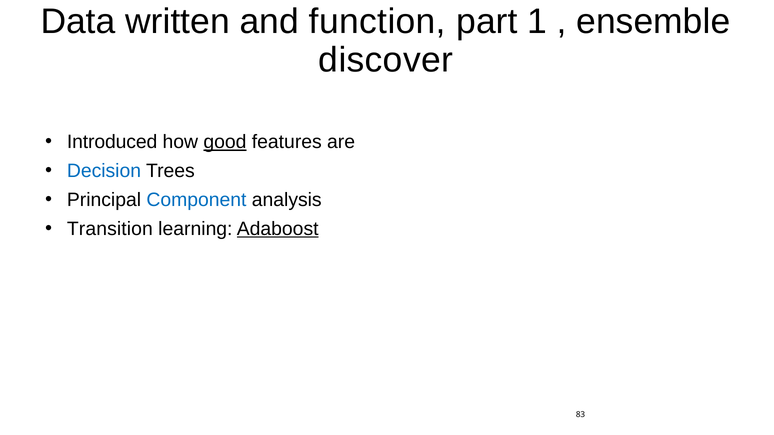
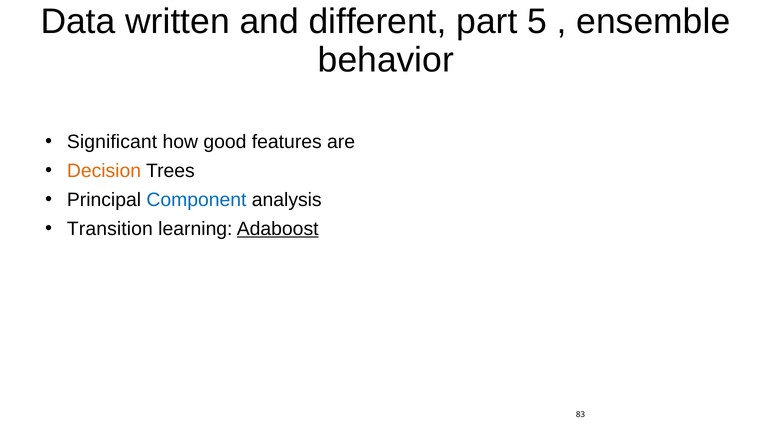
function: function -> different (378, 22)
1: 1 -> 5 (537, 22)
discover: discover -> behavior (386, 60)
Introduced: Introduced -> Significant (112, 142)
good underline: present -> none (225, 142)
Decision colour: blue -> orange (104, 171)
